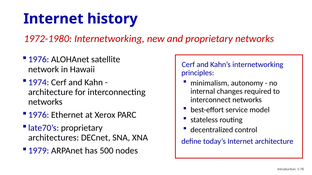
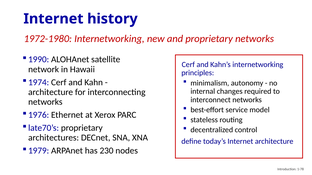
1976: 1976 -> 1990 (39, 60)
500: 500 -> 230 (107, 151)
